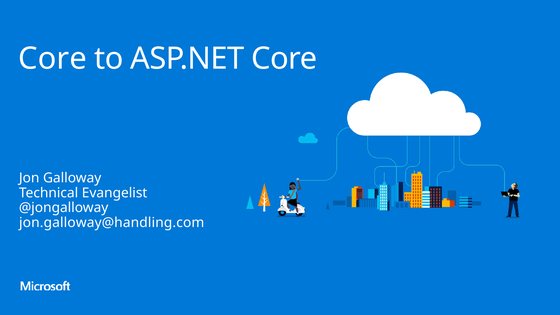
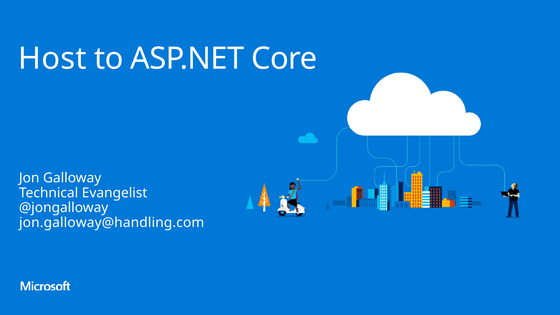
Core: Core -> Host (52, 59)
